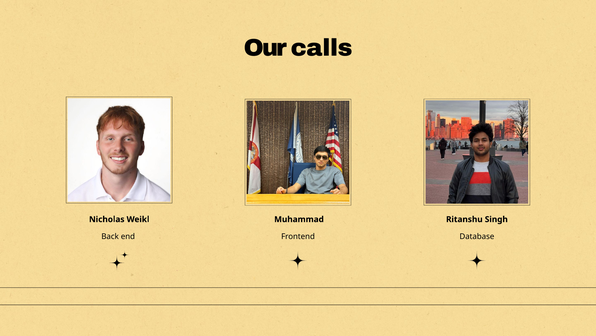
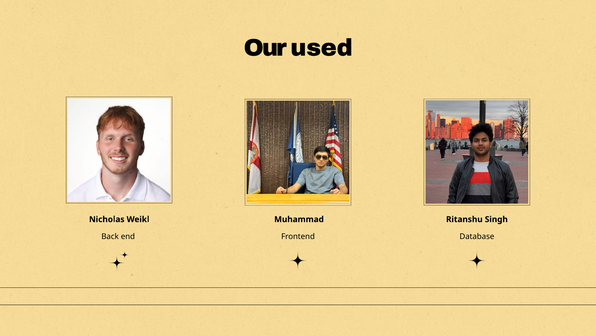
calls: calls -> used (322, 48)
